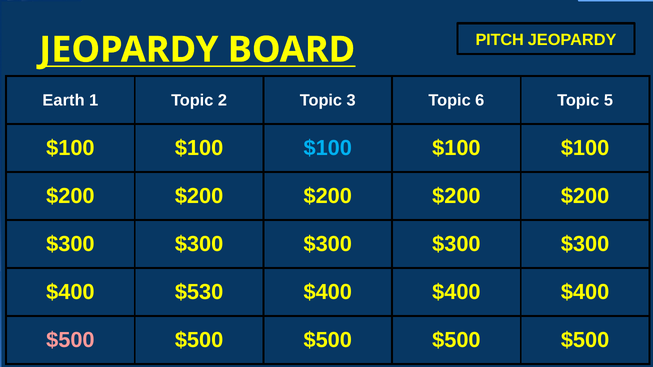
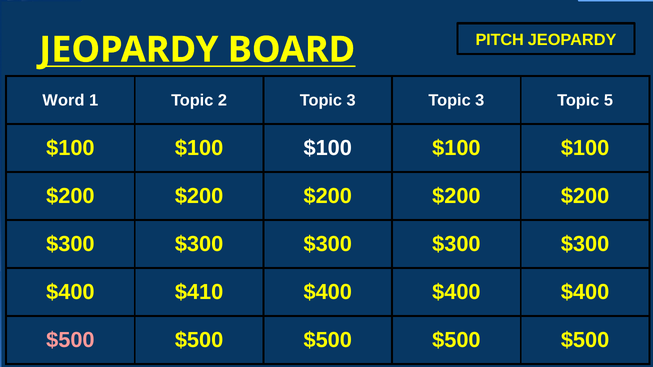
Earth: Earth -> Word (64, 100)
3 Topic 6: 6 -> 3 (480, 100)
$100 colour: light blue -> white (328, 148)
$530: $530 -> $410 (199, 293)
